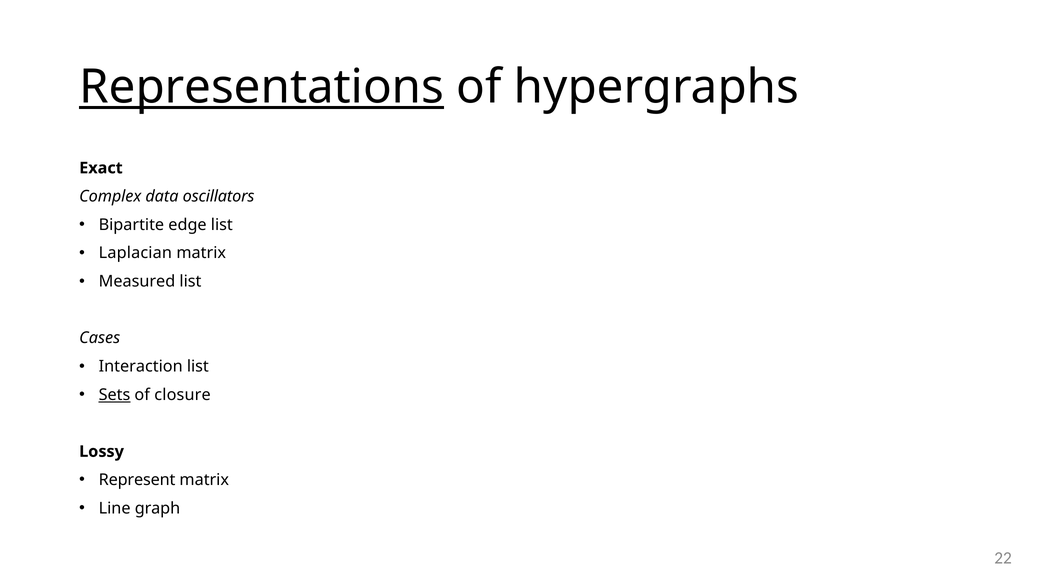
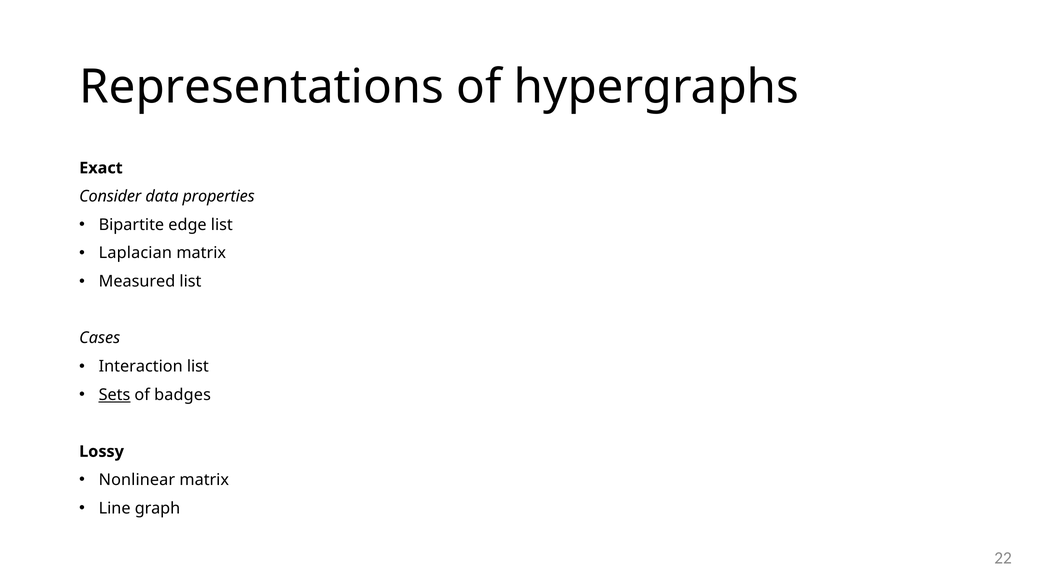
Representations underline: present -> none (262, 87)
Complex: Complex -> Consider (110, 197)
oscillators: oscillators -> properties (219, 197)
closure: closure -> badges (183, 395)
Represent: Represent -> Nonlinear (137, 480)
